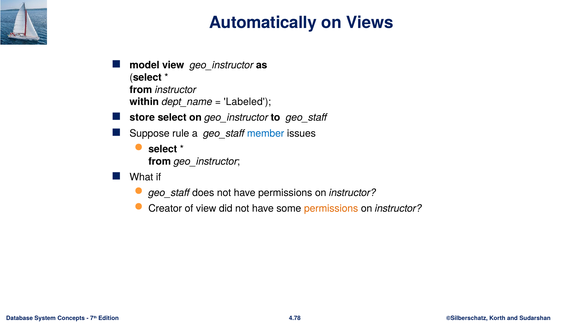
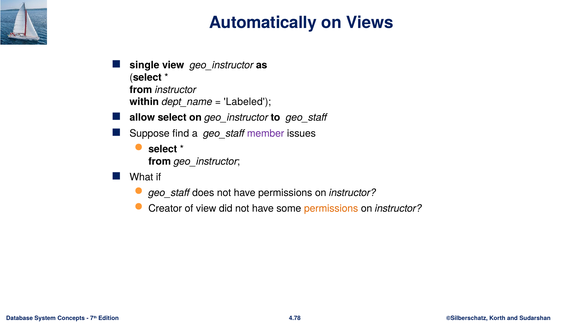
model: model -> single (144, 65)
store: store -> allow (142, 117)
rule: rule -> find (181, 133)
member colour: blue -> purple (266, 133)
